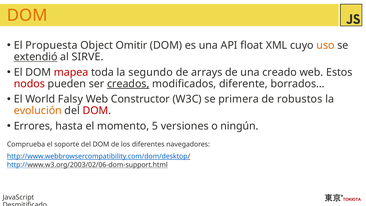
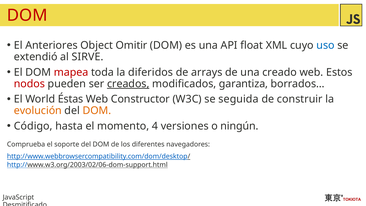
DOM colour: orange -> red (27, 15)
Propuesta: Propuesta -> Anteriores (51, 45)
uso colour: orange -> blue (326, 45)
extendió underline: present -> none (36, 57)
segundo: segundo -> diferidos (151, 72)
diferente: diferente -> garantiza (243, 84)
Falsy: Falsy -> Éstas (71, 99)
primera: primera -> seguida (239, 99)
robustos: robustos -> construir (300, 99)
DOM colour: red -> orange (97, 111)
Errores: Errores -> Código (33, 126)
5: 5 -> 4 (155, 126)
